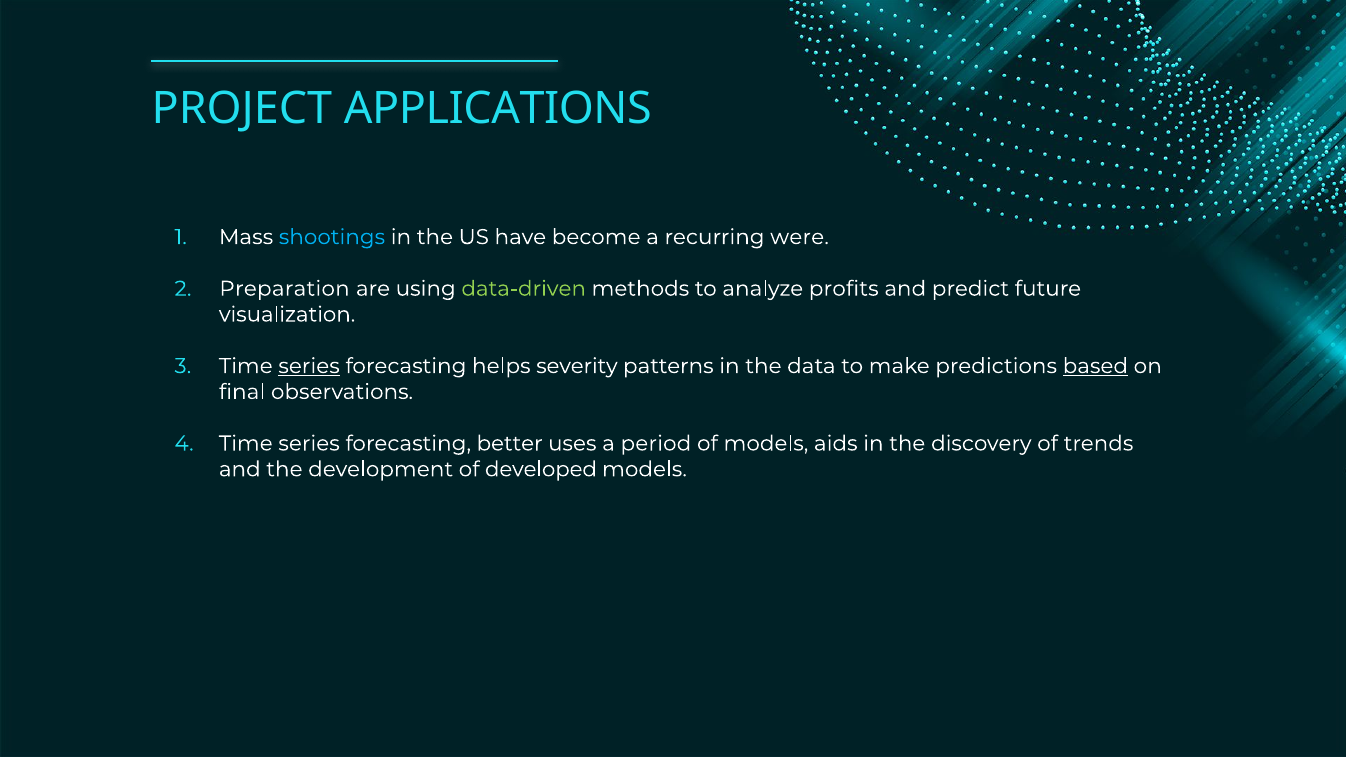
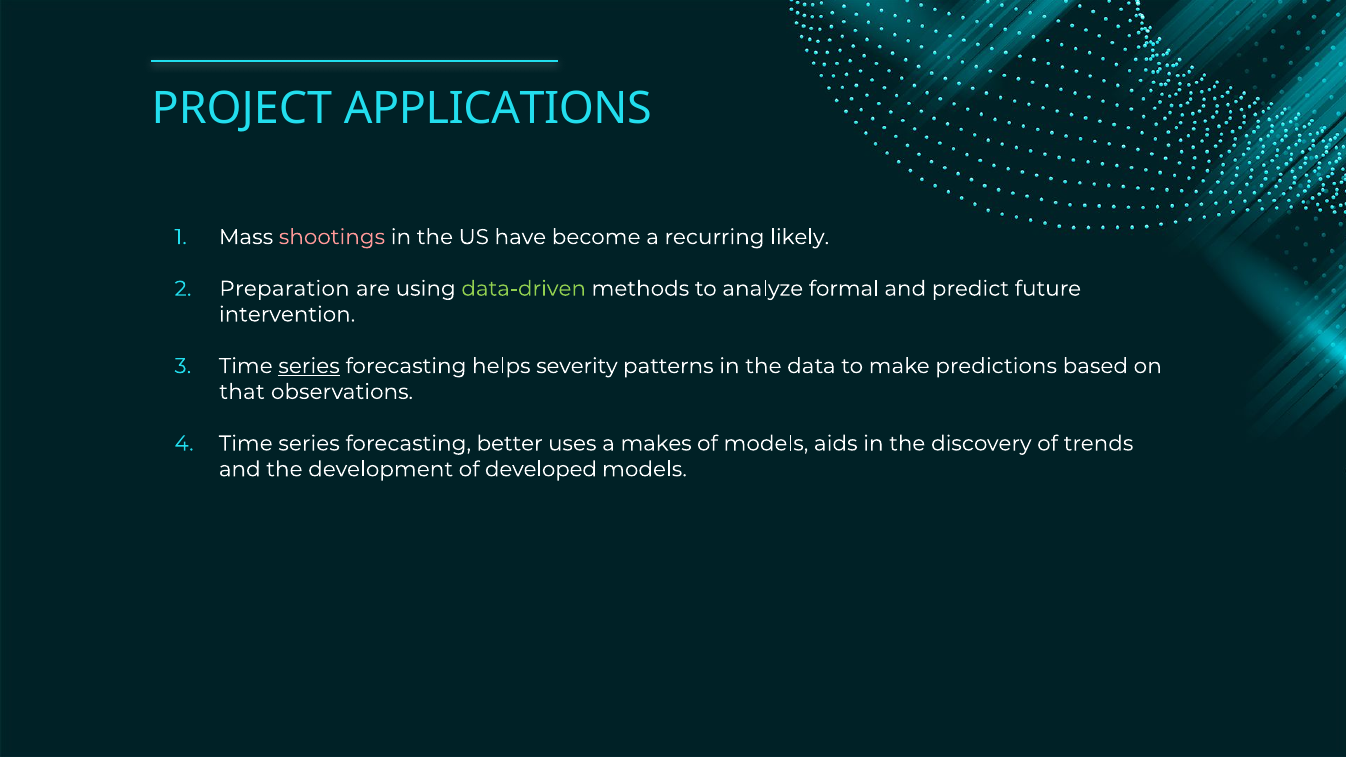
shootings colour: light blue -> pink (332, 237)
were: were -> likely (800, 237)
profits: profits -> formal (844, 289)
visualization: visualization -> intervention (287, 315)
based underline: present -> none (1095, 366)
final: final -> that (242, 392)
period: period -> makes (656, 444)
